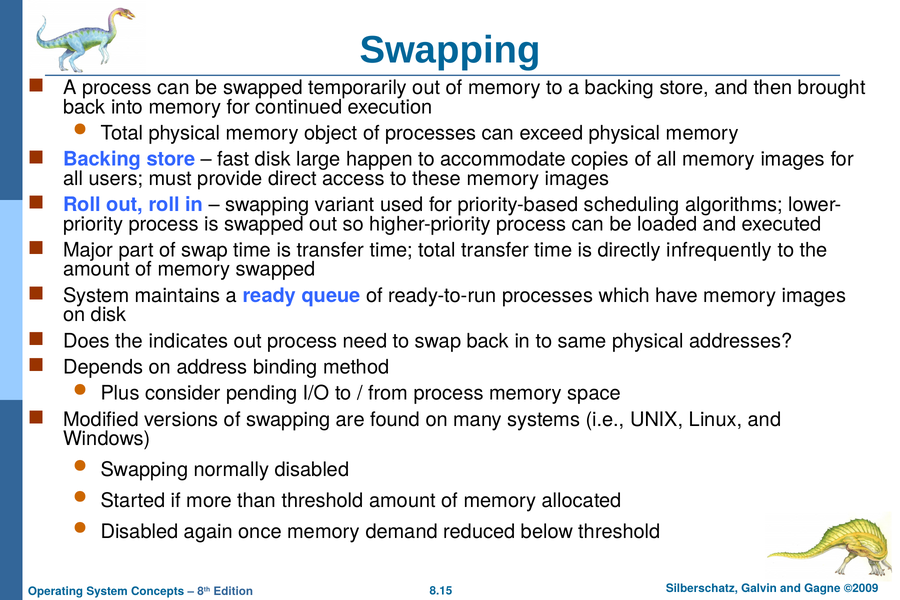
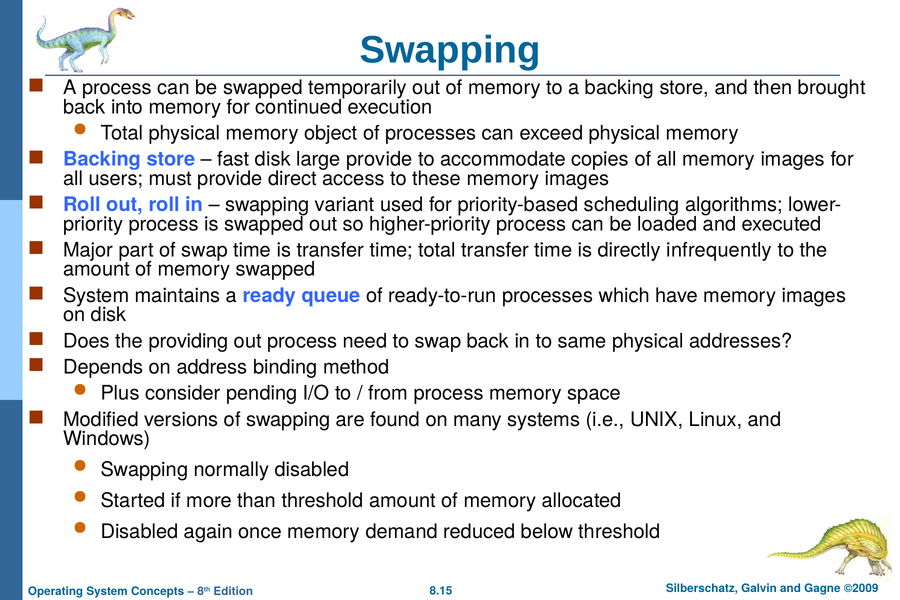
large happen: happen -> provide (379, 159)
indicates: indicates -> providing (189, 341)
